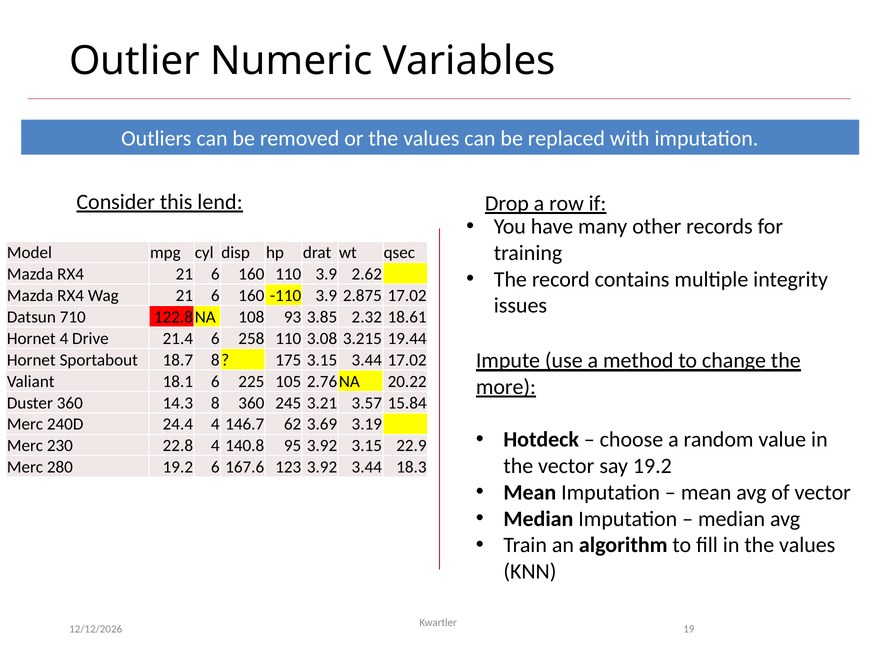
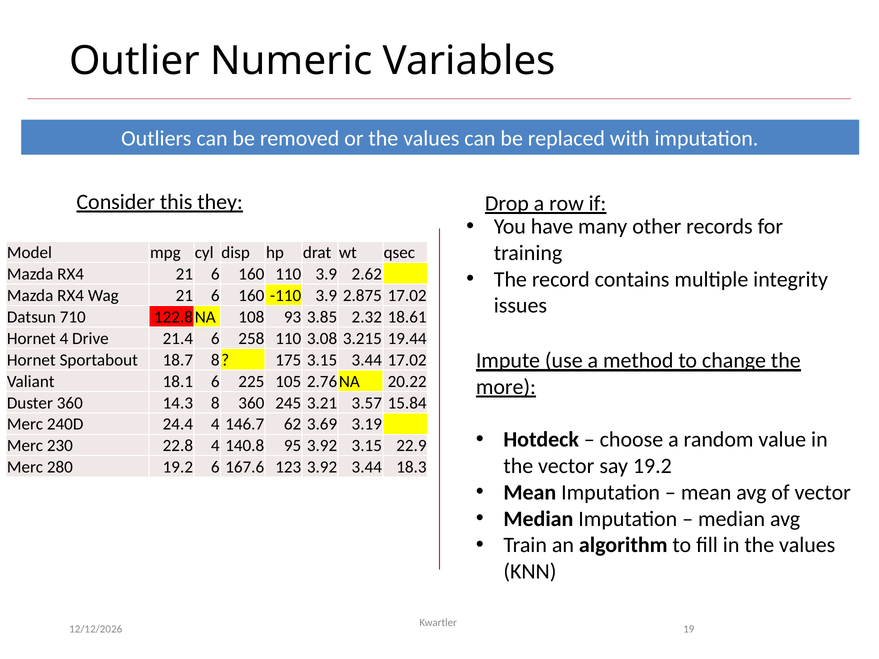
lend: lend -> they (220, 202)
